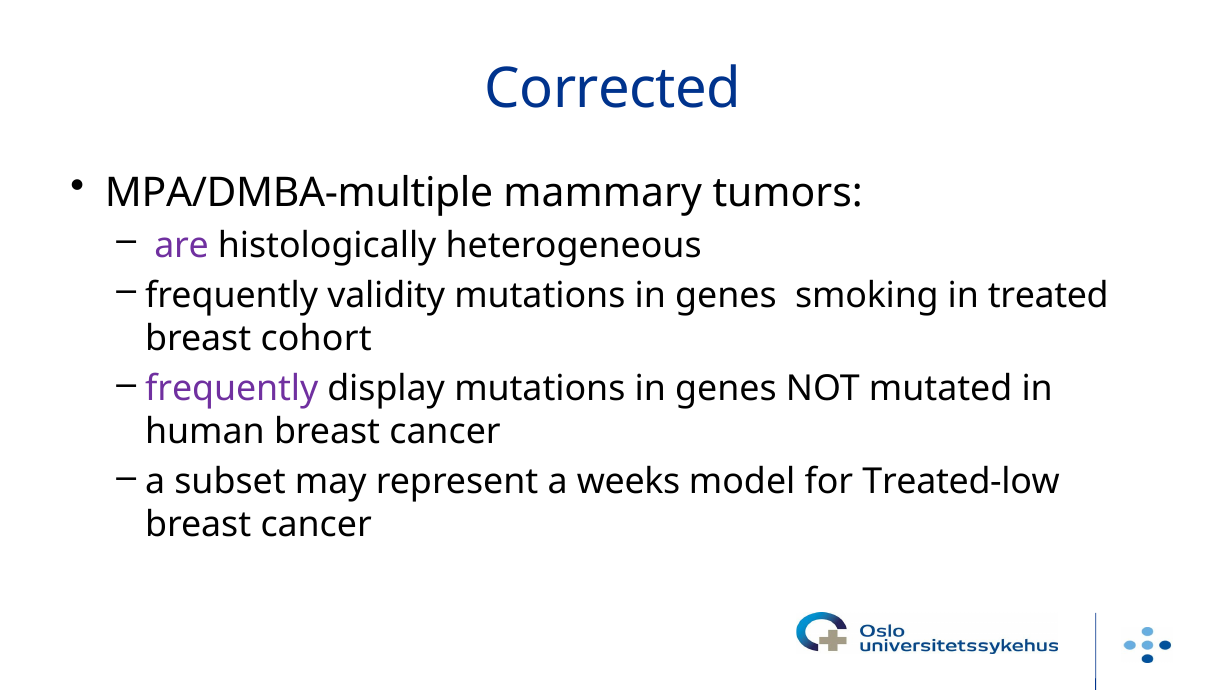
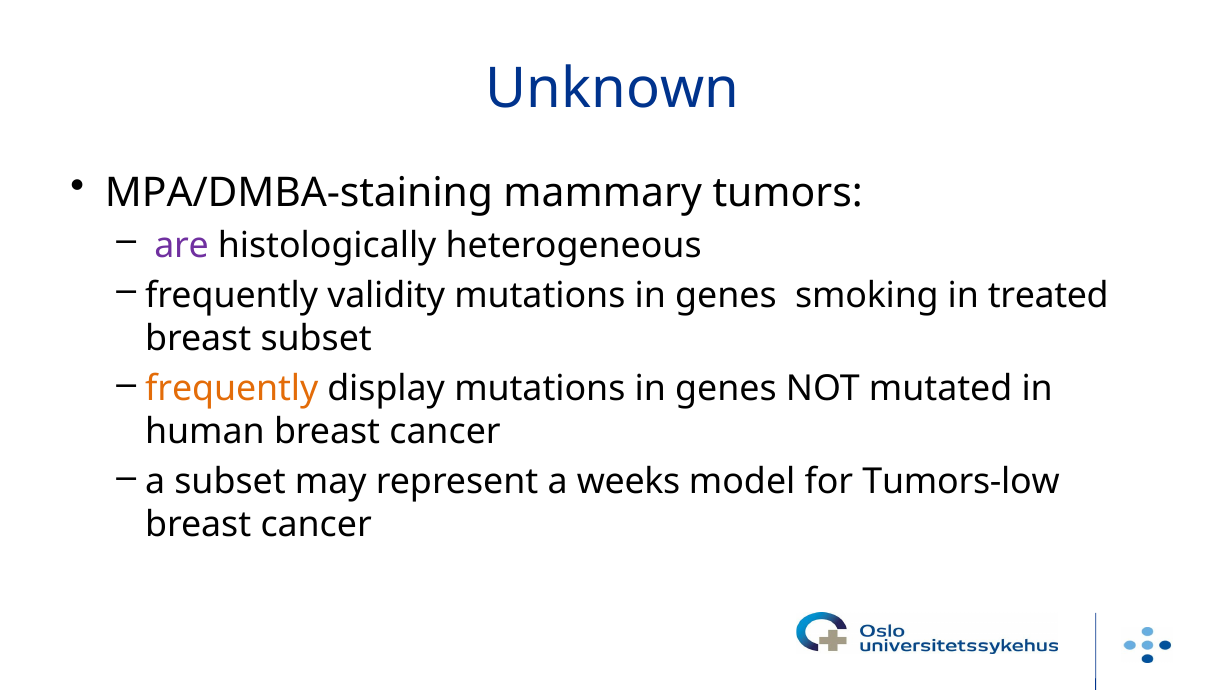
Corrected: Corrected -> Unknown (613, 89)
MPA/DMBA-multiple: MPA/DMBA-multiple -> MPA/DMBA-staining (299, 193)
breast cohort: cohort -> subset (316, 339)
frequently colour: purple -> orange (232, 389)
Treated-low: Treated-low -> Tumors-low (961, 482)
